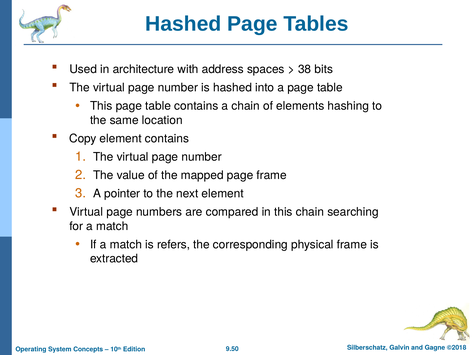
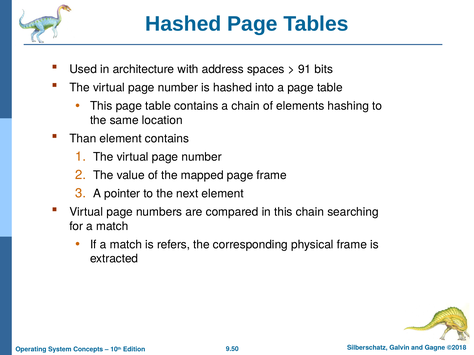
38: 38 -> 91 (305, 69)
Copy: Copy -> Than (83, 139)
